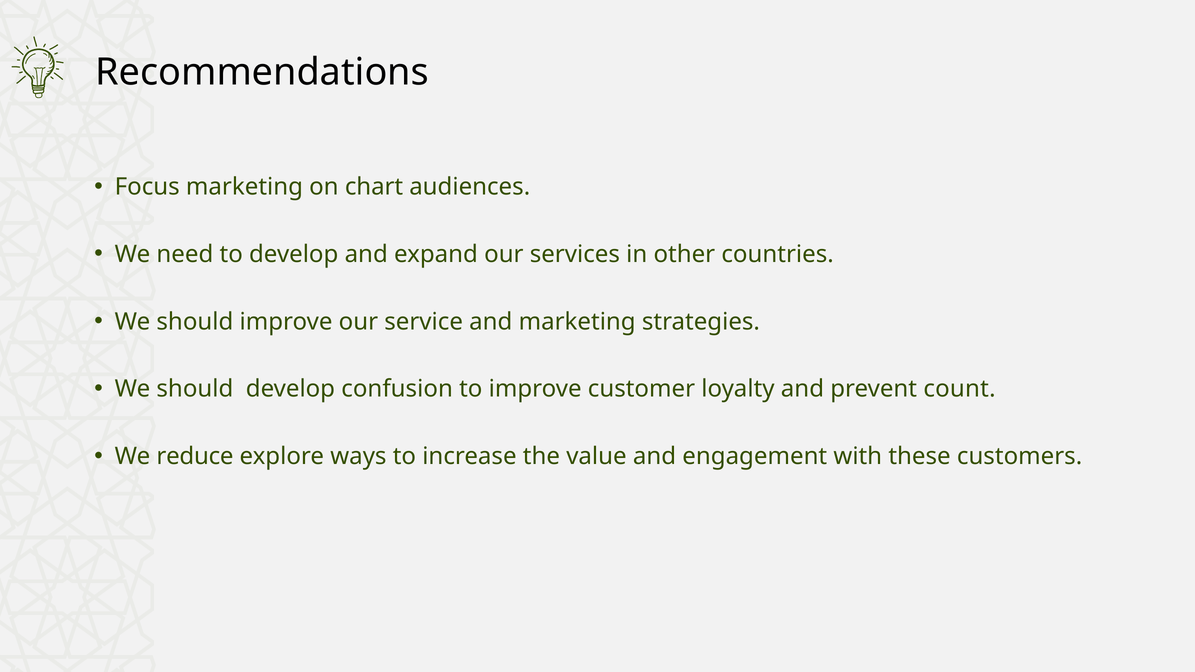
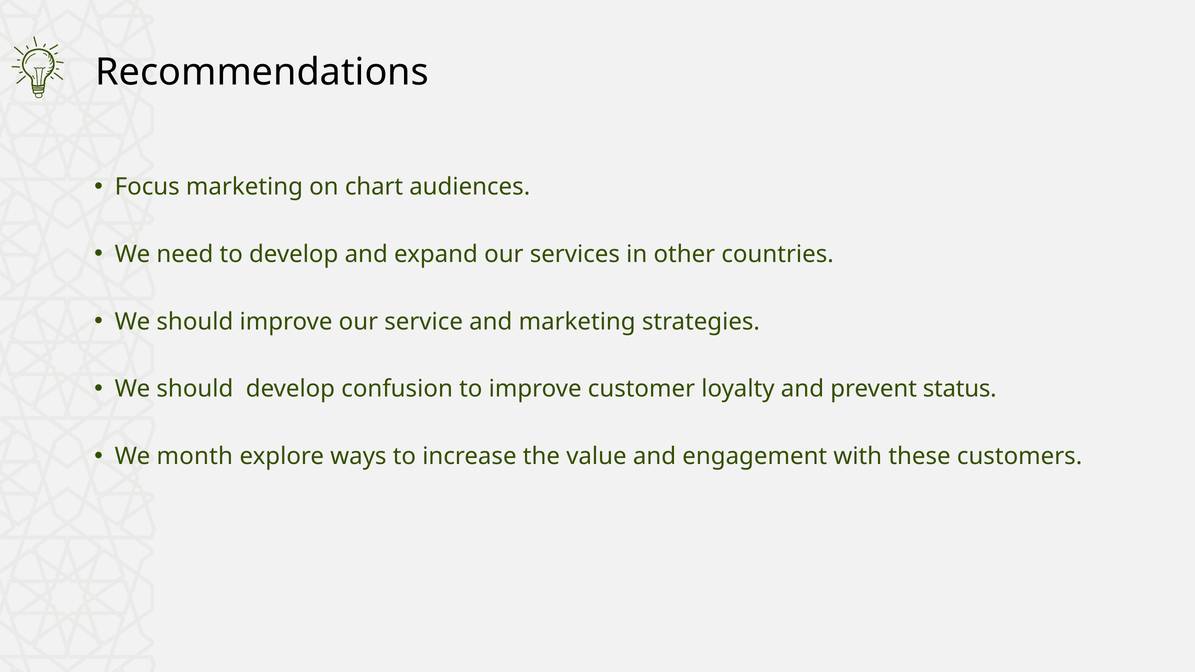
count: count -> status (960, 389)
reduce: reduce -> month (195, 456)
